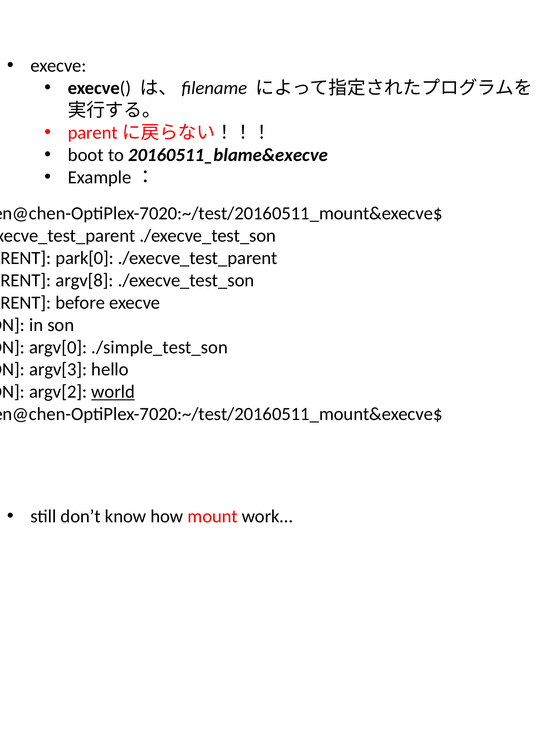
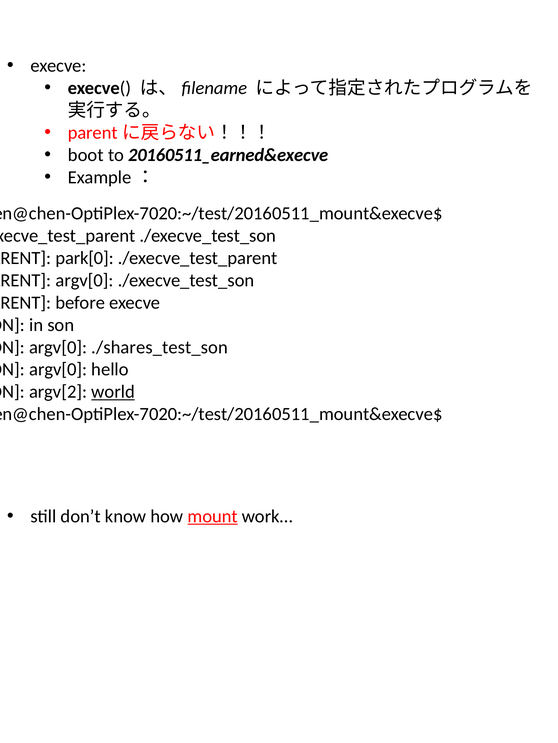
20160511_blame&execve: 20160511_blame&execve -> 20160511_earned&execve (228, 155)
argv[8: argv[8 -> argv[0 (85, 281)
./simple_test_son: ./simple_test_son -> ./shares_test_son (160, 348)
argv[3: argv[3 -> argv[0 (58, 370)
mount underline: none -> present (213, 517)
